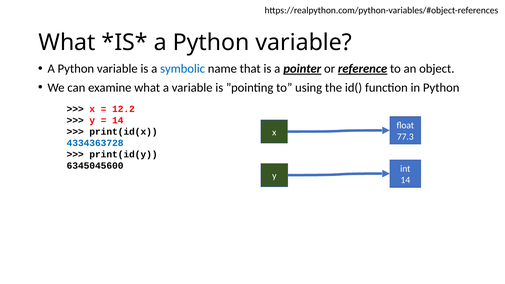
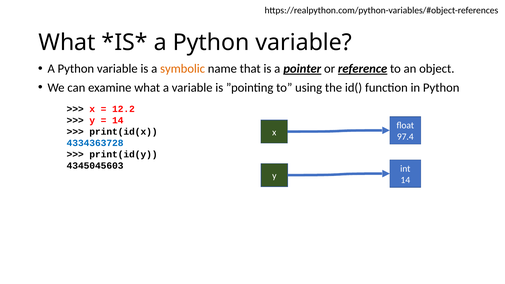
symbolic colour: blue -> orange (183, 69)
77.3: 77.3 -> 97.4 (405, 137)
6345045600: 6345045600 -> 4345045603 (95, 166)
